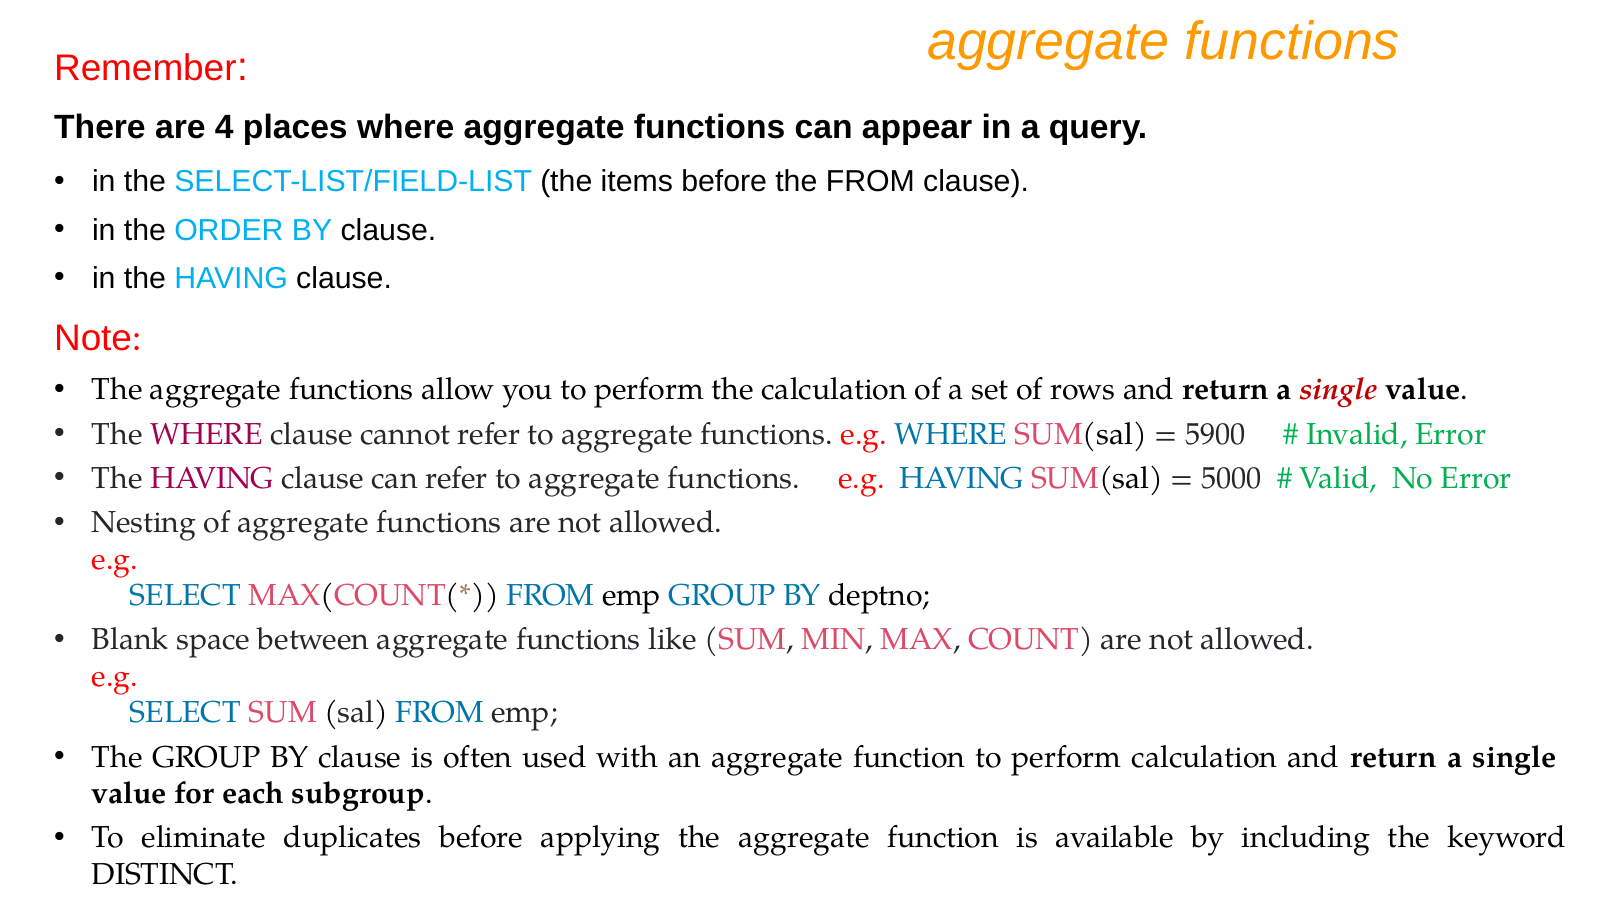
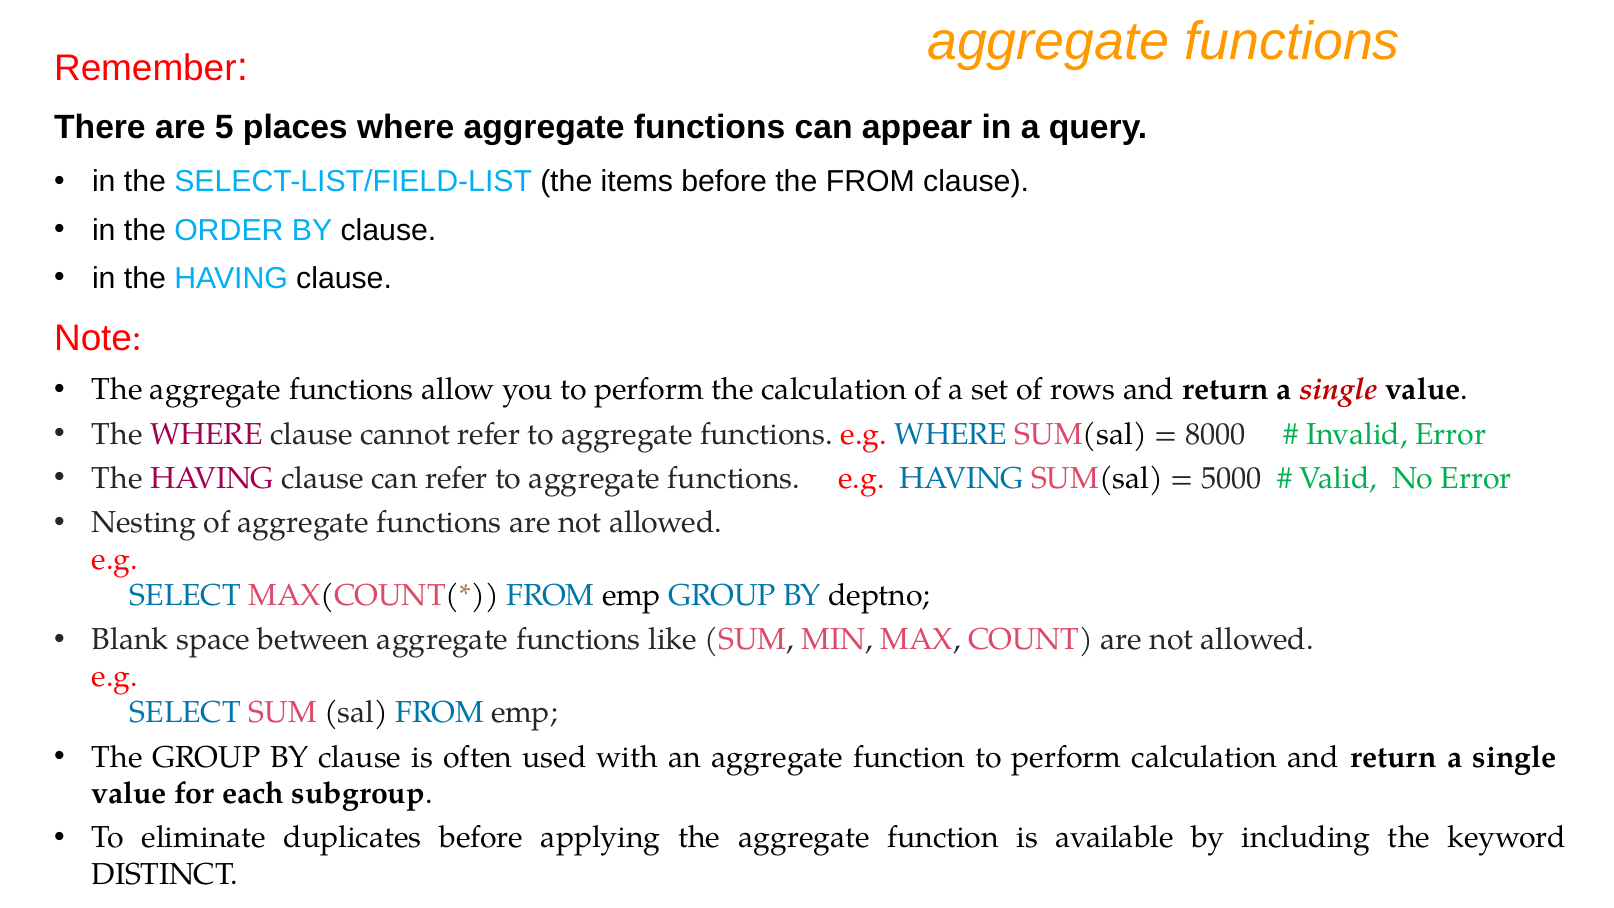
4: 4 -> 5 (224, 128)
5900: 5900 -> 8000 (1216, 434)
